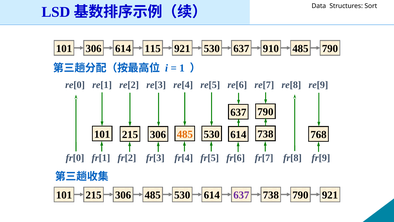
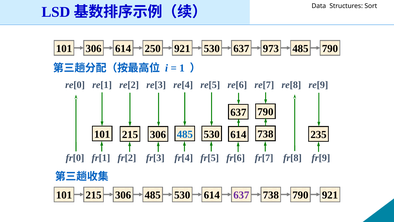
115: 115 -> 250 (153, 49)
910: 910 -> 973 (271, 49)
485 colour: orange -> blue (185, 134)
768: 768 -> 235 (319, 134)
